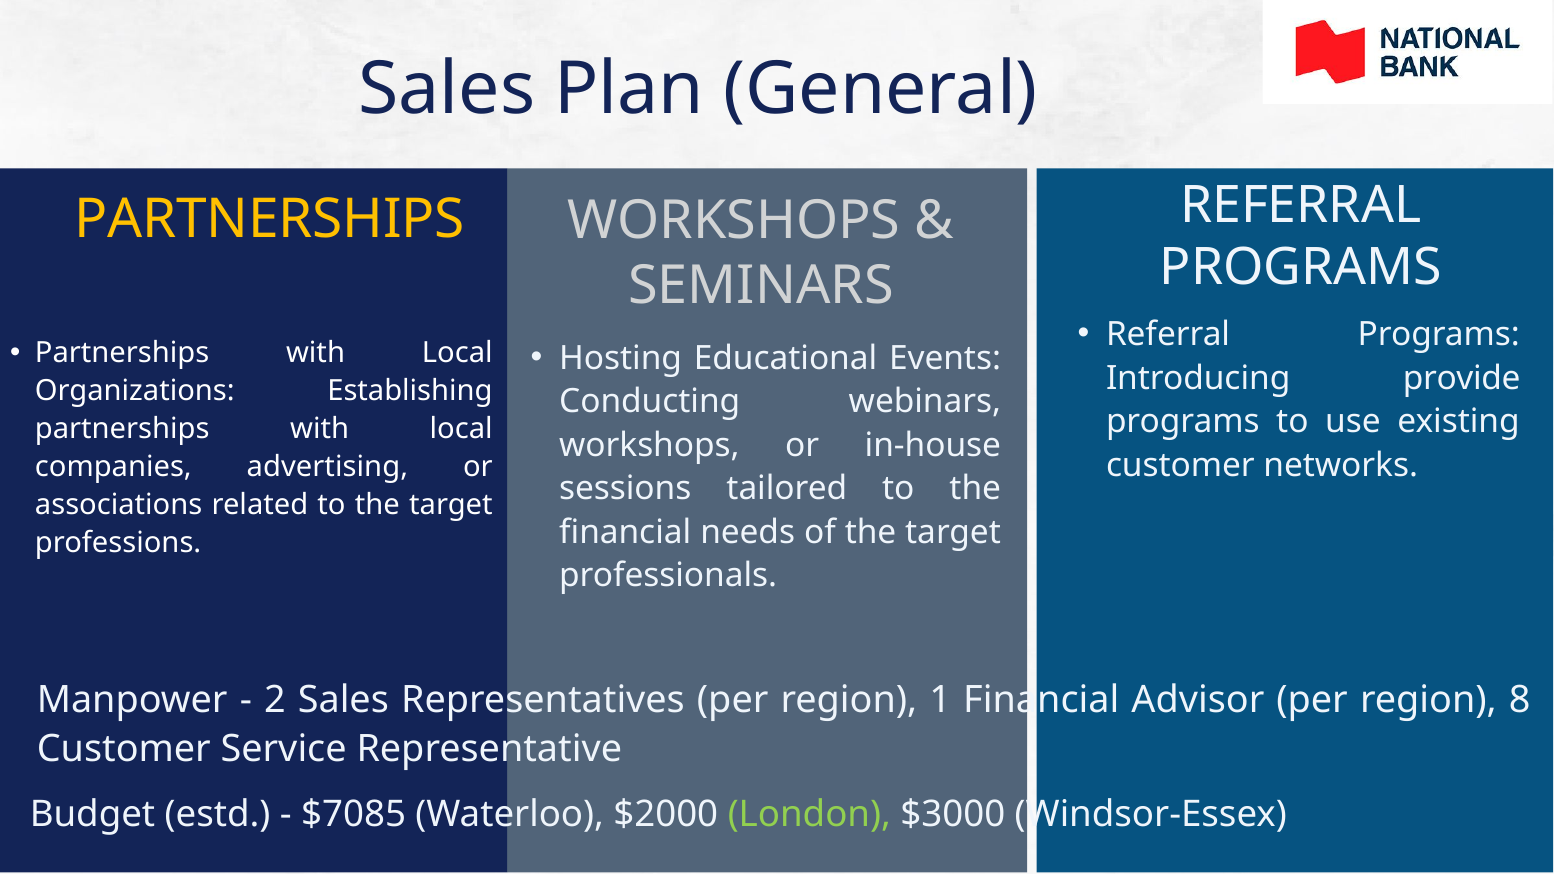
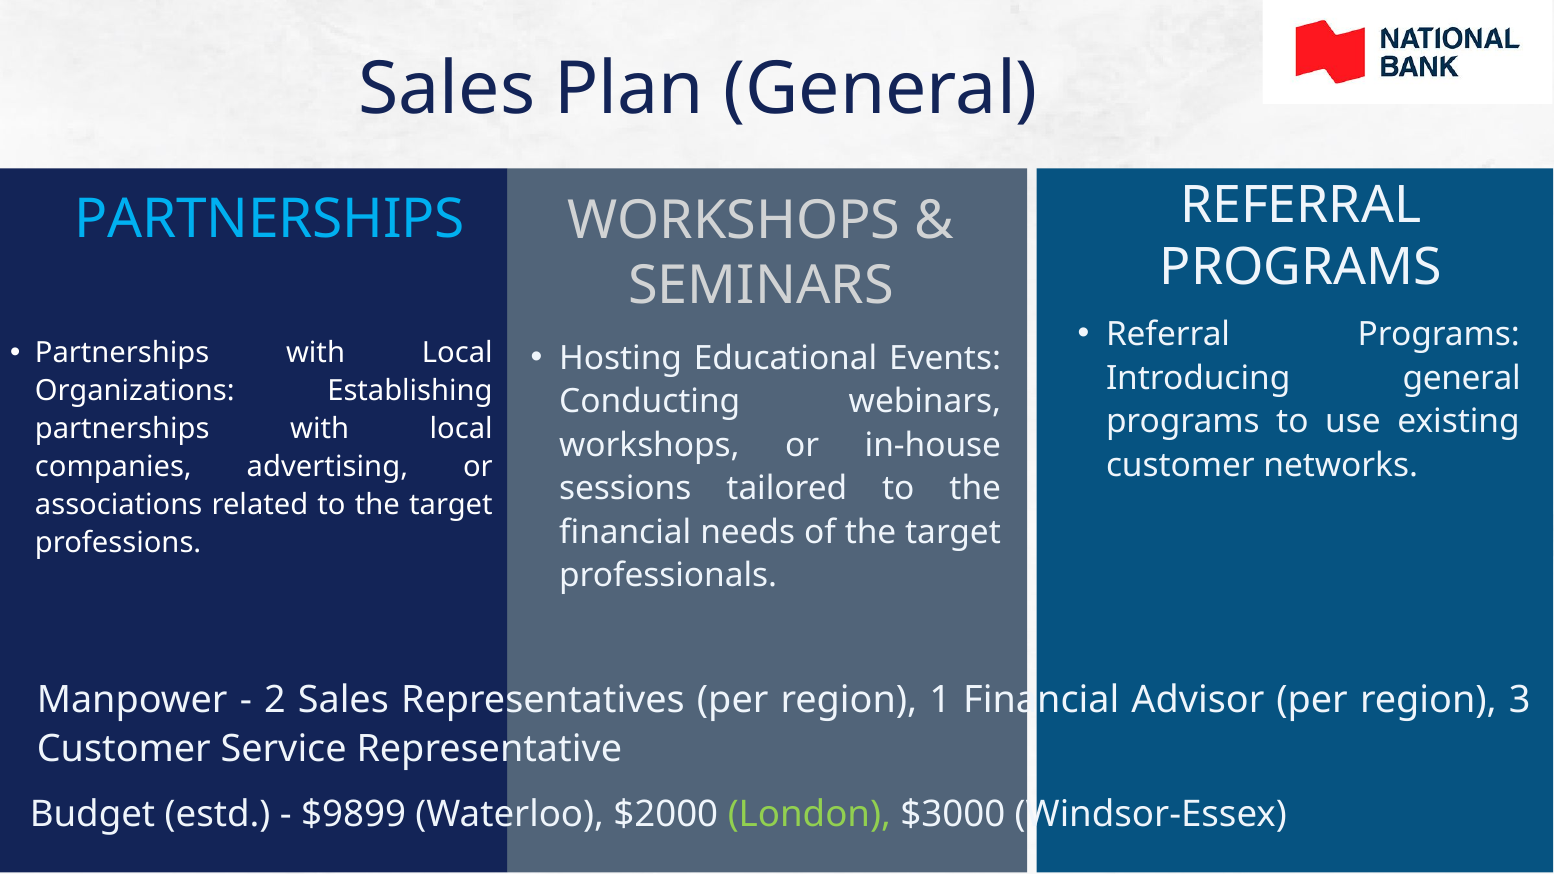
PARTNERSHIPS colour: yellow -> light blue (269, 219)
Introducing provide: provide -> general (1462, 378)
8: 8 -> 3 (1520, 700)
$7085: $7085 -> $9899 (354, 815)
